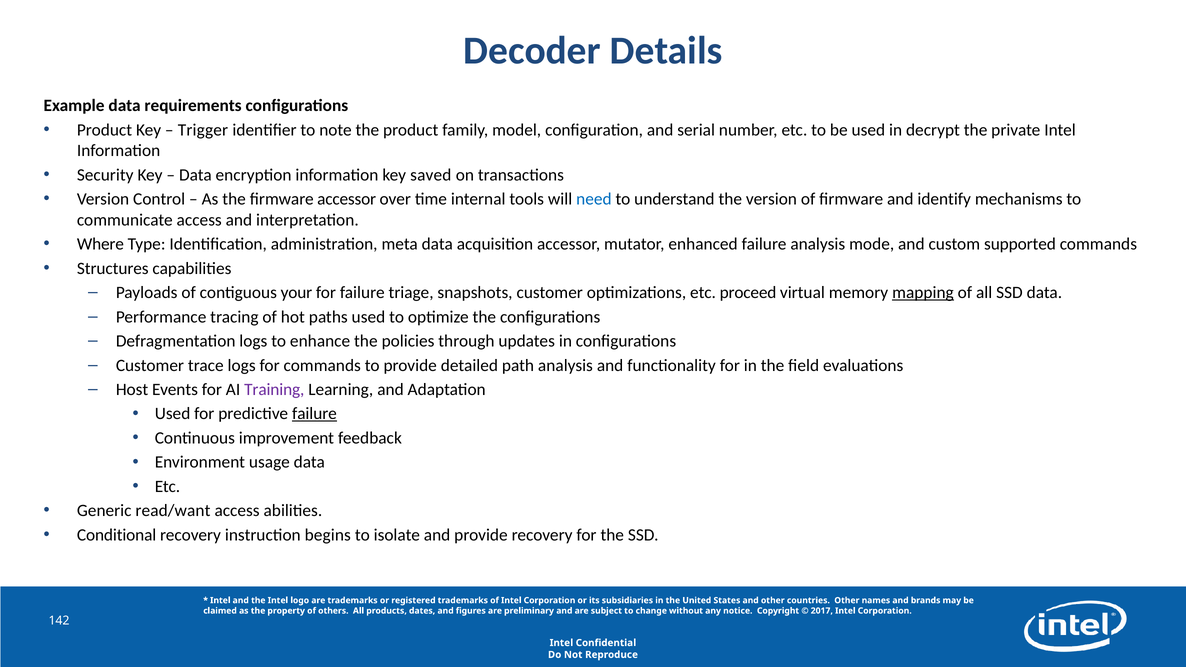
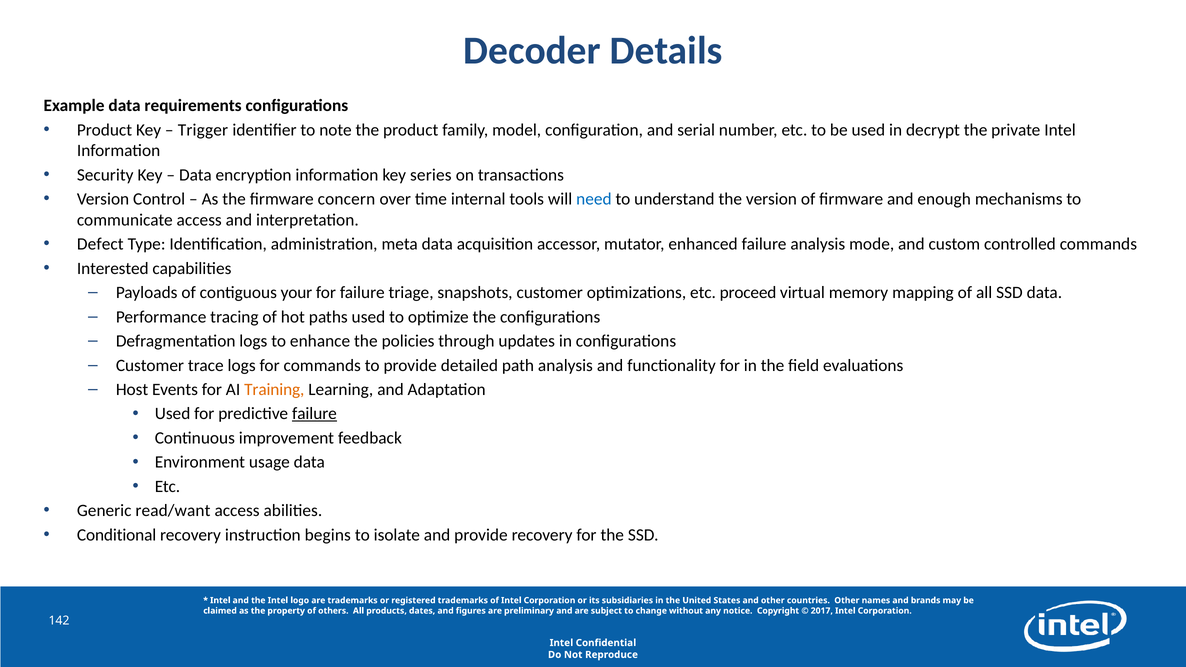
saved: saved -> series (431, 175)
firmware accessor: accessor -> concern (346, 199)
identify: identify -> enough (944, 199)
Where: Where -> Defect (100, 244)
supported: supported -> controlled (1020, 244)
Structures: Structures -> Interested (113, 268)
mapping underline: present -> none (923, 293)
Training colour: purple -> orange (274, 390)
